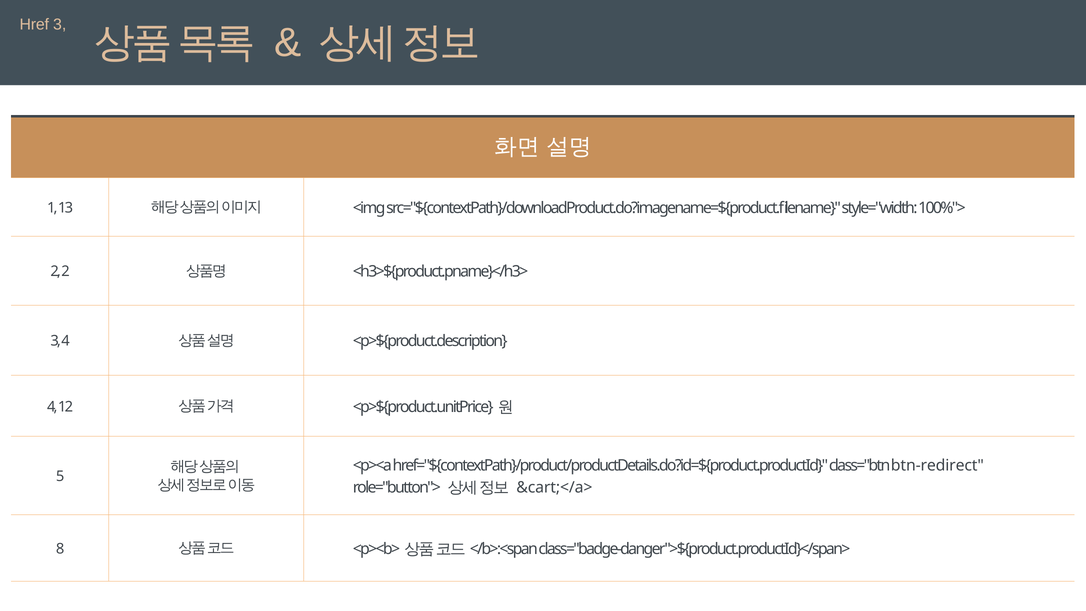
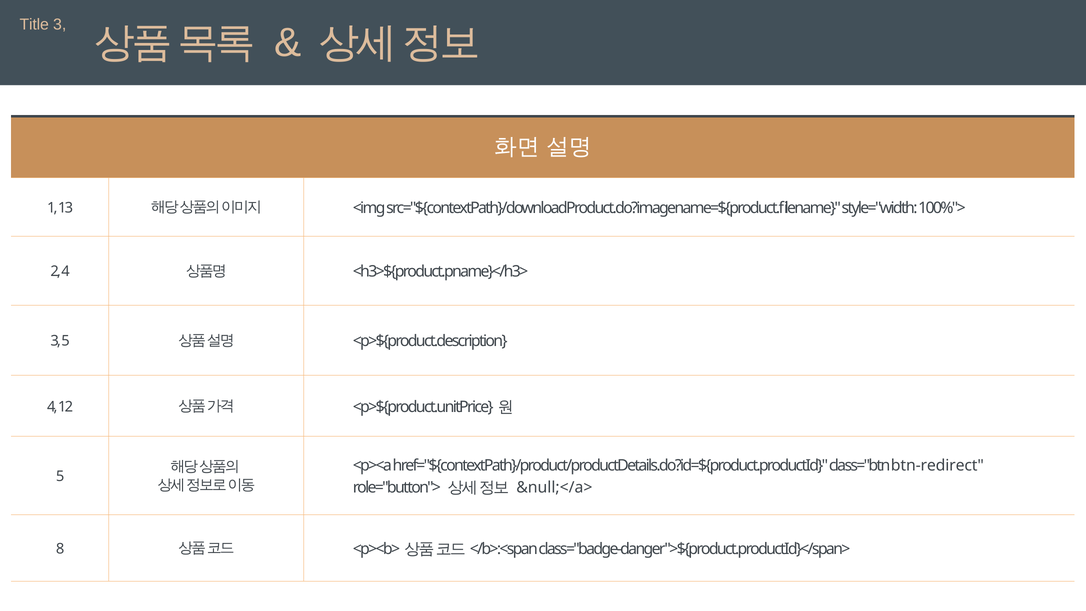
Href: Href -> Title (34, 25)
2 2: 2 -> 4 (66, 271)
3 4: 4 -> 5 (66, 341)
&cart;</a>: &cart;</a> -> &null;</a> (554, 487)
